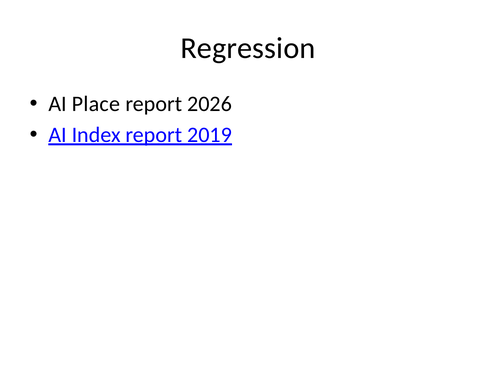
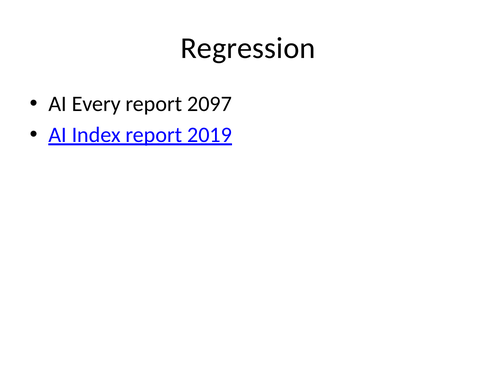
Place: Place -> Every (96, 104)
2026: 2026 -> 2097 (210, 104)
